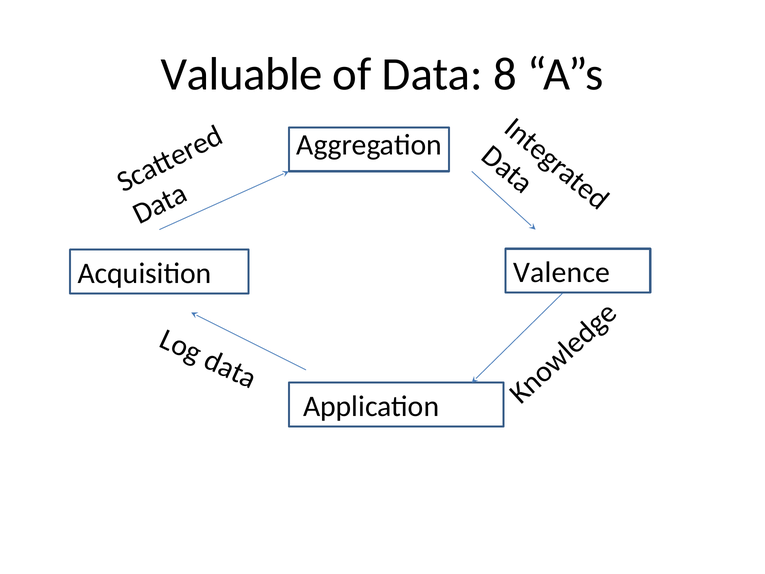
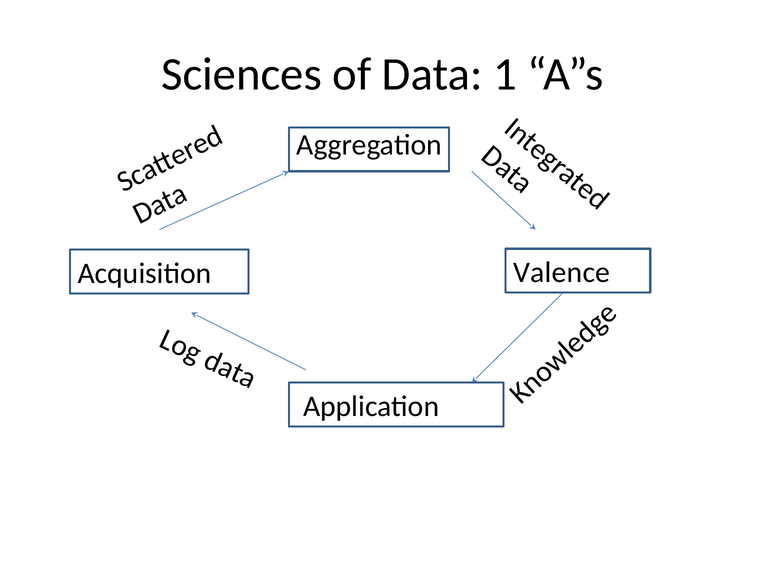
Valuable: Valuable -> Sciences (242, 74)
8: 8 -> 1 (505, 74)
